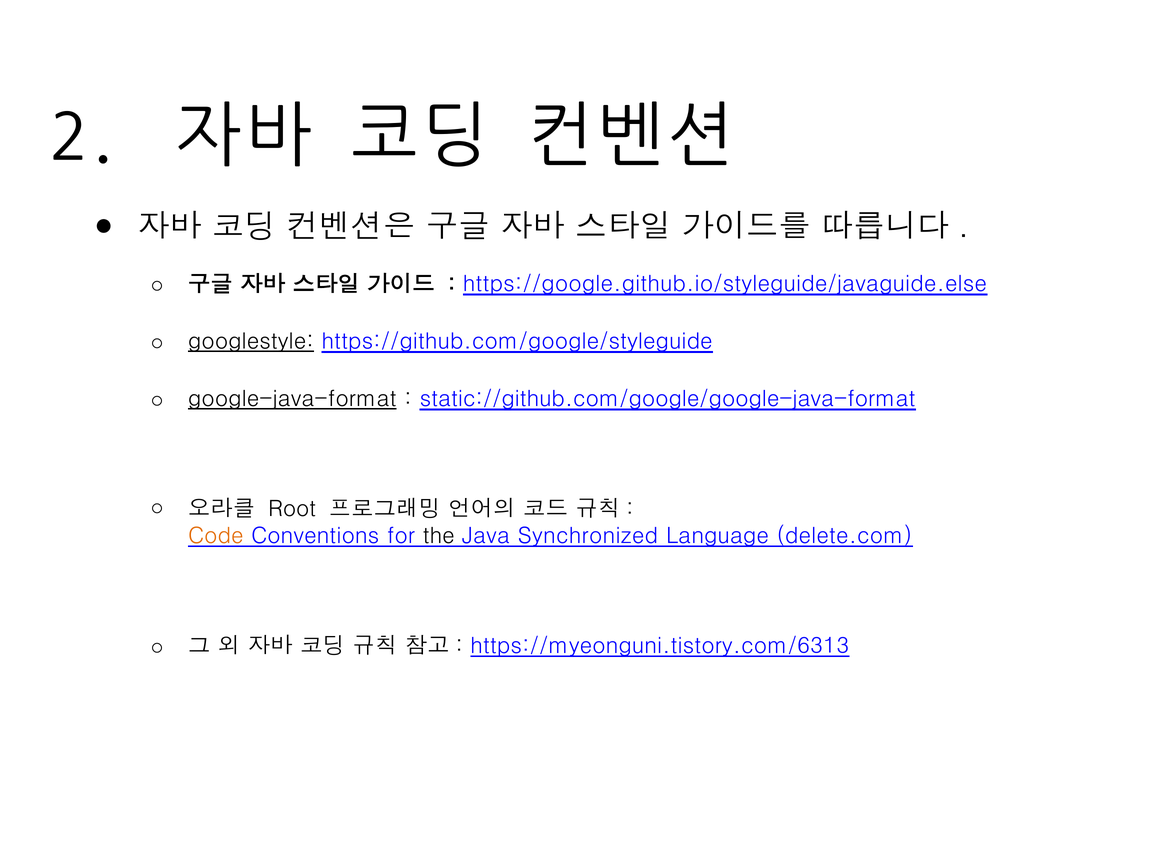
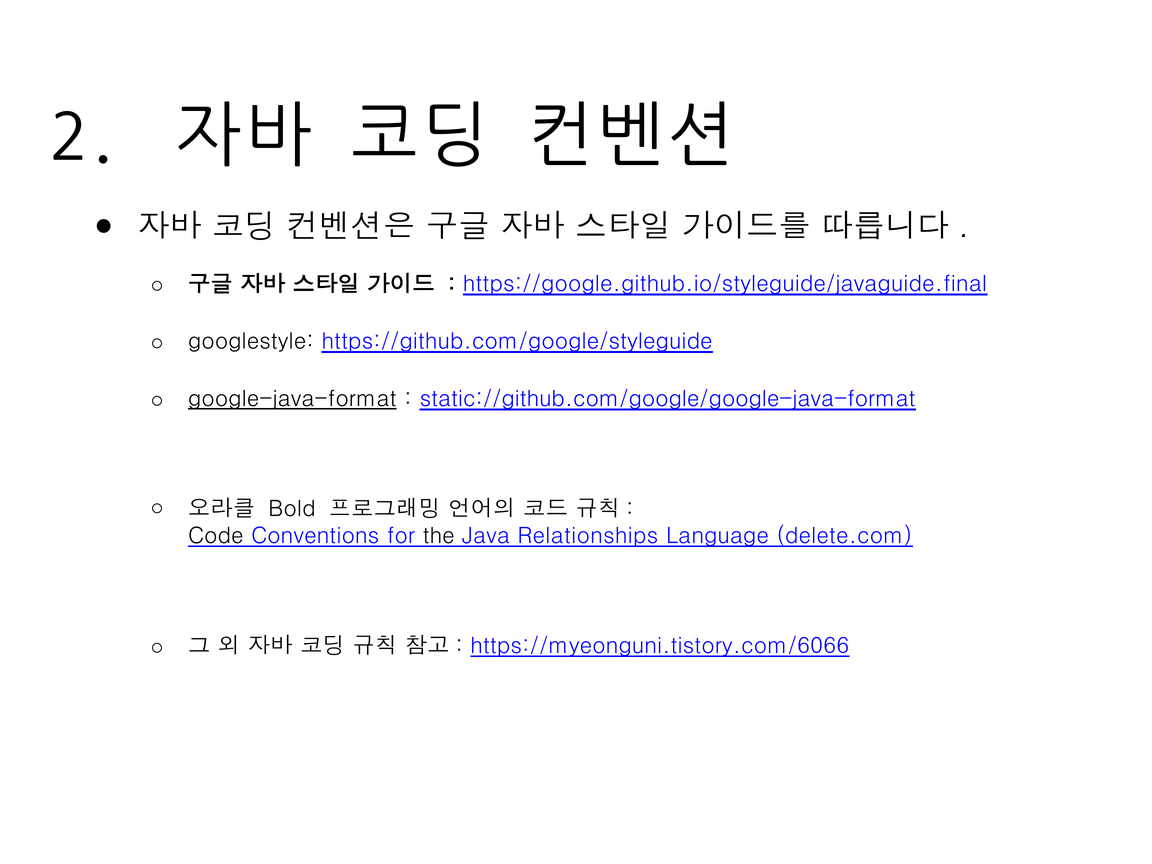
https://google.github.io/styleguide/javaguide.else: https://google.github.io/styleguide/javaguide.else -> https://google.github.io/styleguide/javaguide.final (725, 284)
googlestyle underline: present -> none (251, 342)
Root: Root -> Bold (292, 509)
Code colour: orange -> black (216, 536)
Synchronized: Synchronized -> Relationships (588, 536)
https://myeonguni.tistory.com/6313: https://myeonguni.tistory.com/6313 -> https://myeonguni.tistory.com/6066 (660, 646)
